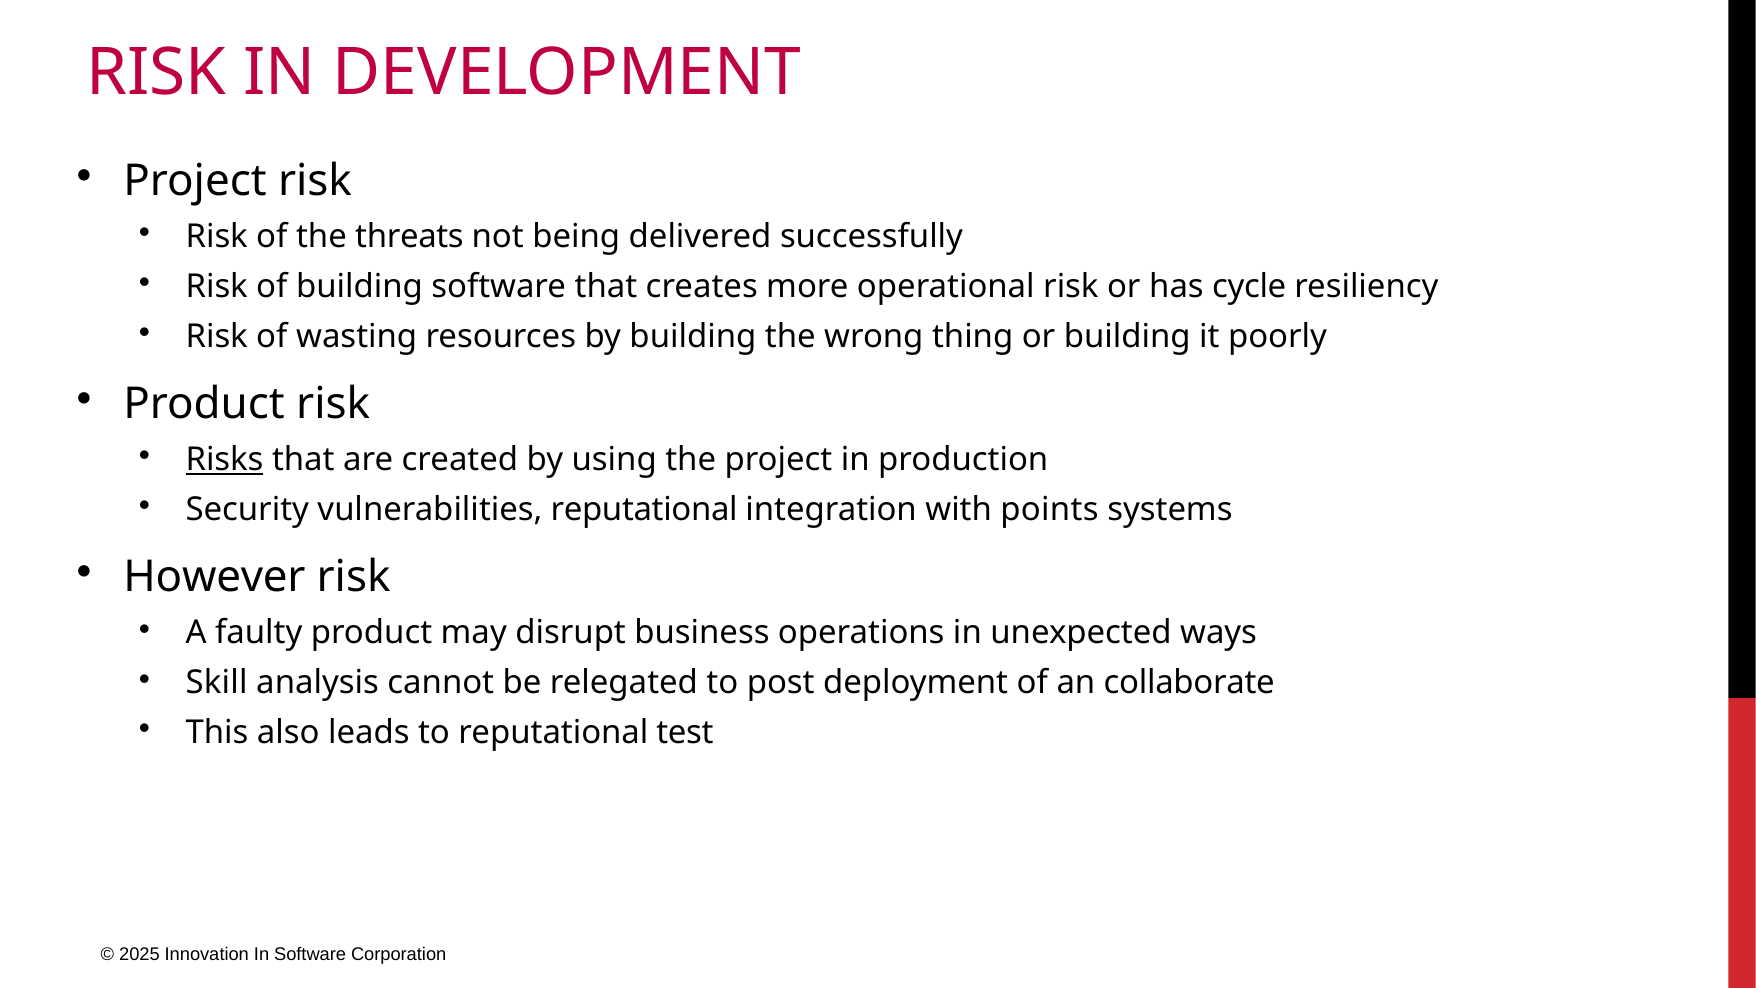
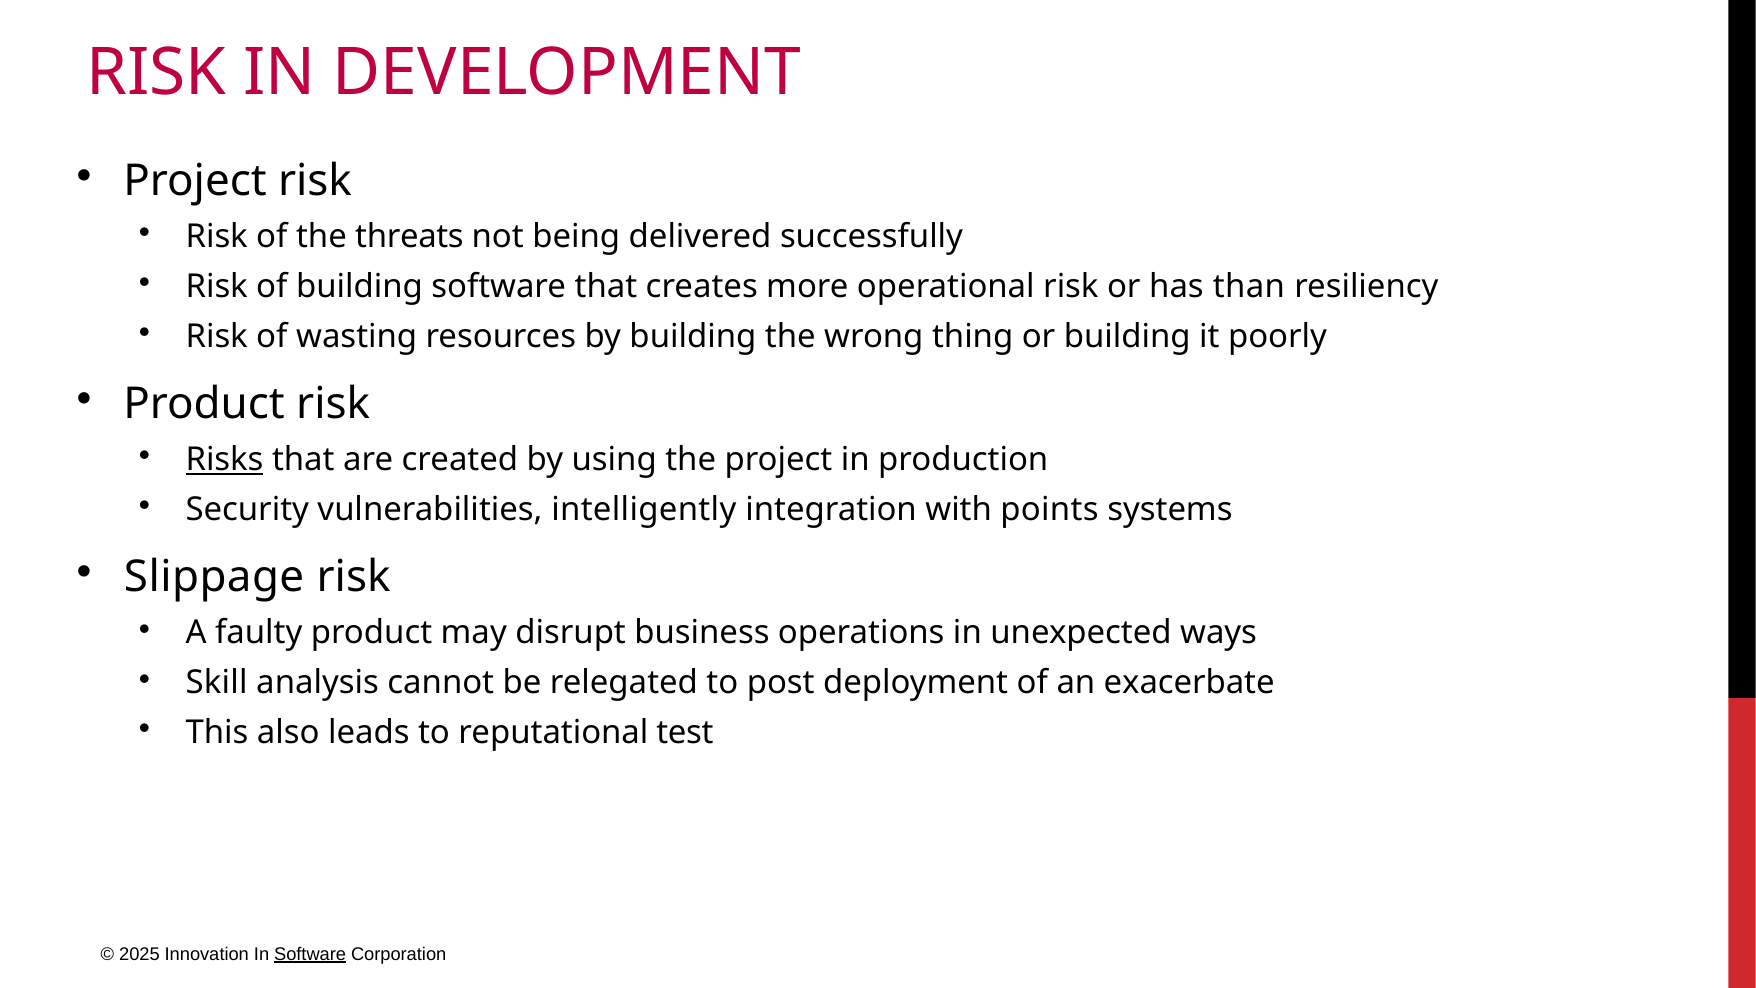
cycle: cycle -> than (1249, 286)
vulnerabilities reputational: reputational -> intelligently (644, 509)
However: However -> Slippage (214, 577)
collaborate: collaborate -> exacerbate (1189, 683)
Software underline: none -> present (310, 954)
